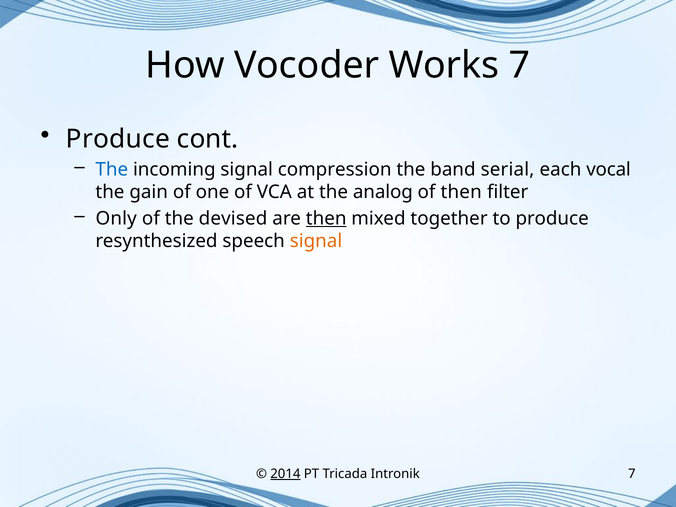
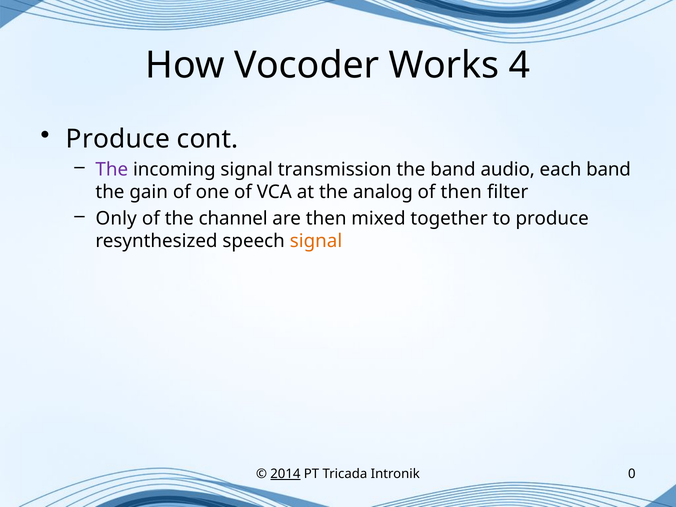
Works 7: 7 -> 4 (520, 65)
The colour: blue -> purple (112, 170)
compression: compression -> transmission (335, 170)
serial: serial -> audio (508, 170)
each vocal: vocal -> band (609, 170)
devised: devised -> channel (233, 218)
then underline: present -> none (326, 218)
Intronik 7: 7 -> 0 (632, 474)
